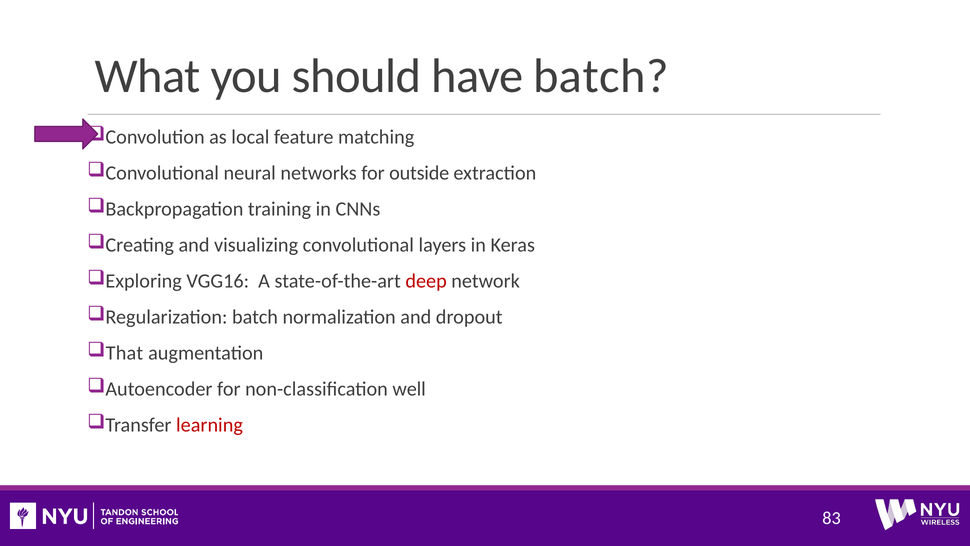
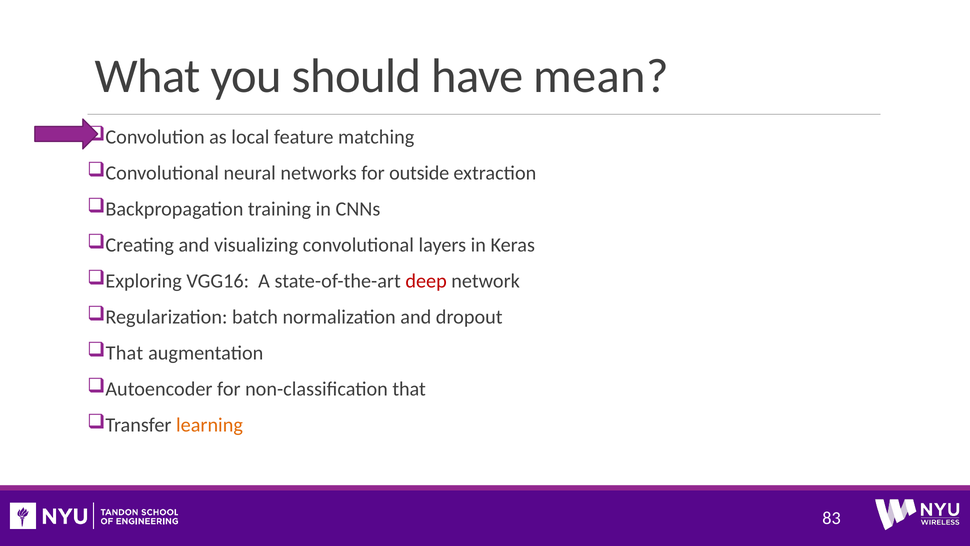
have batch: batch -> mean (601, 76)
non-classification well: well -> that (409, 389)
learning colour: red -> orange (209, 425)
